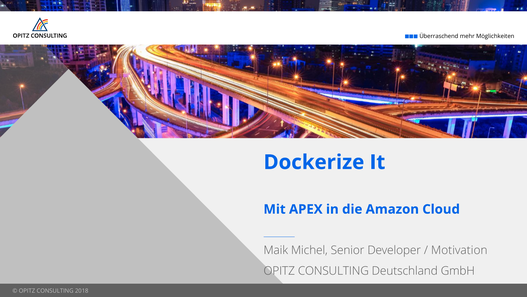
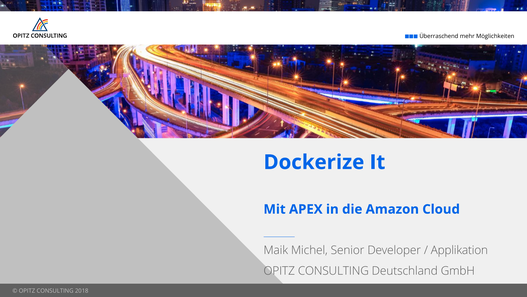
Motivation: Motivation -> Applikation (459, 250)
